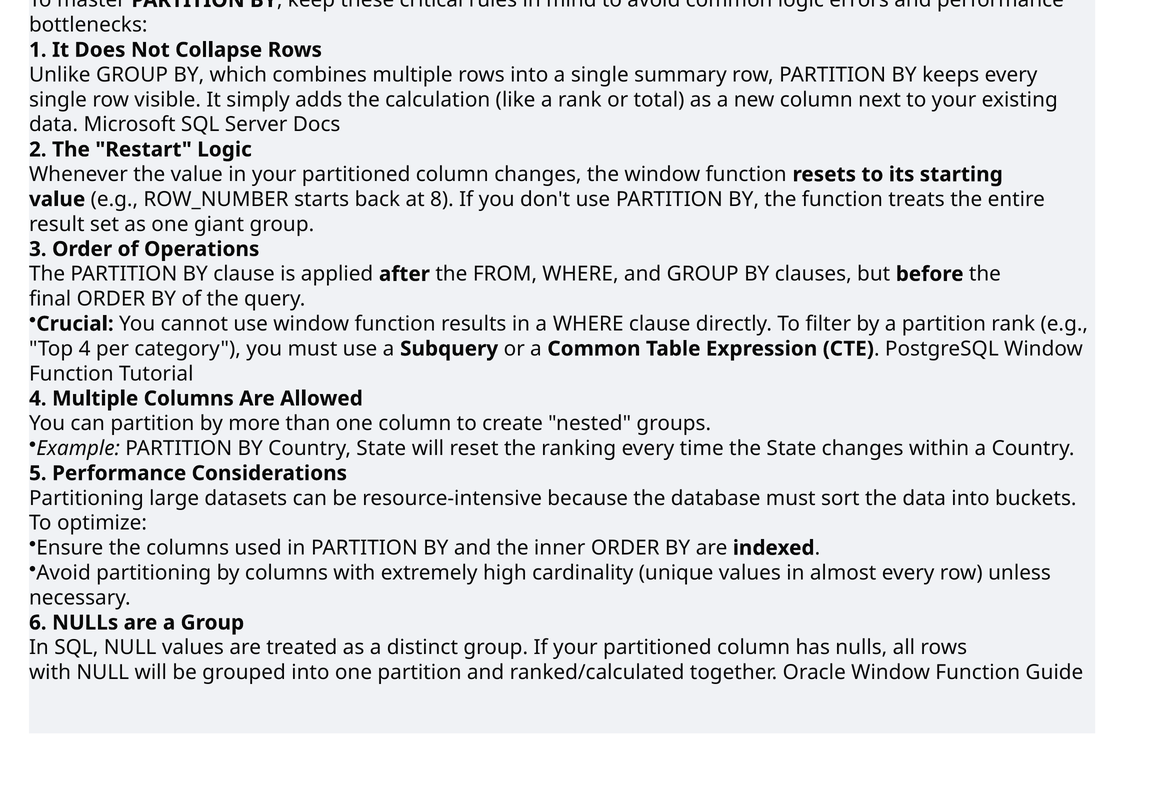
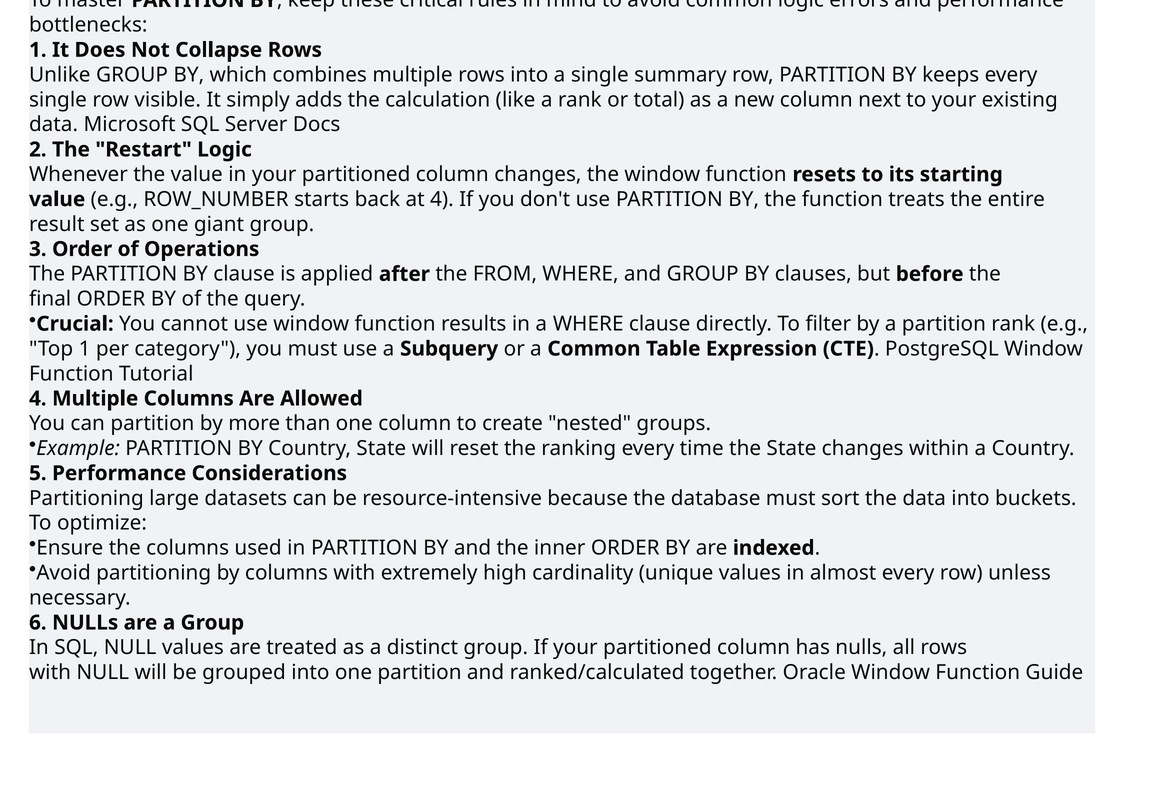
at 8: 8 -> 4 (442, 199)
Top 4: 4 -> 1 (85, 349)
